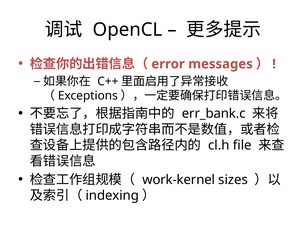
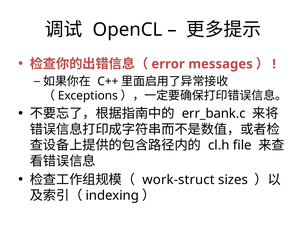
work-kernel: work-kernel -> work-struct (179, 179)
